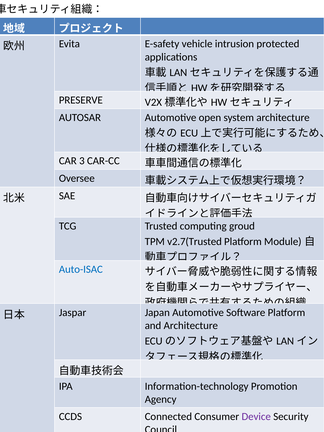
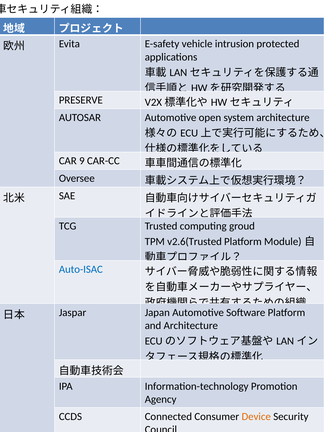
3: 3 -> 9 (82, 161)
v2.7(Trusted: v2.7(Trusted -> v2.6(Trusted (195, 241)
Device colour: purple -> orange (256, 416)
